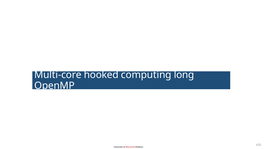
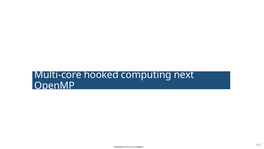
long: long -> next (184, 75)
